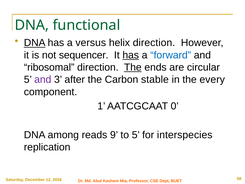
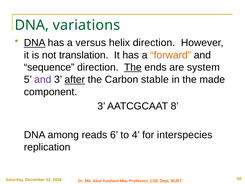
functional: functional -> variations (86, 25)
sequencer: sequencer -> translation (84, 55)
has underline: present -> none (131, 55)
forward colour: blue -> orange (171, 55)
ribosomal: ribosomal -> sequence (49, 67)
circular: circular -> system (203, 67)
after underline: none -> present (75, 80)
every: every -> made (212, 80)
1: 1 -> 3 (101, 106)
0: 0 -> 8 (175, 106)
9: 9 -> 6 (114, 135)
to 5: 5 -> 4 (136, 135)
